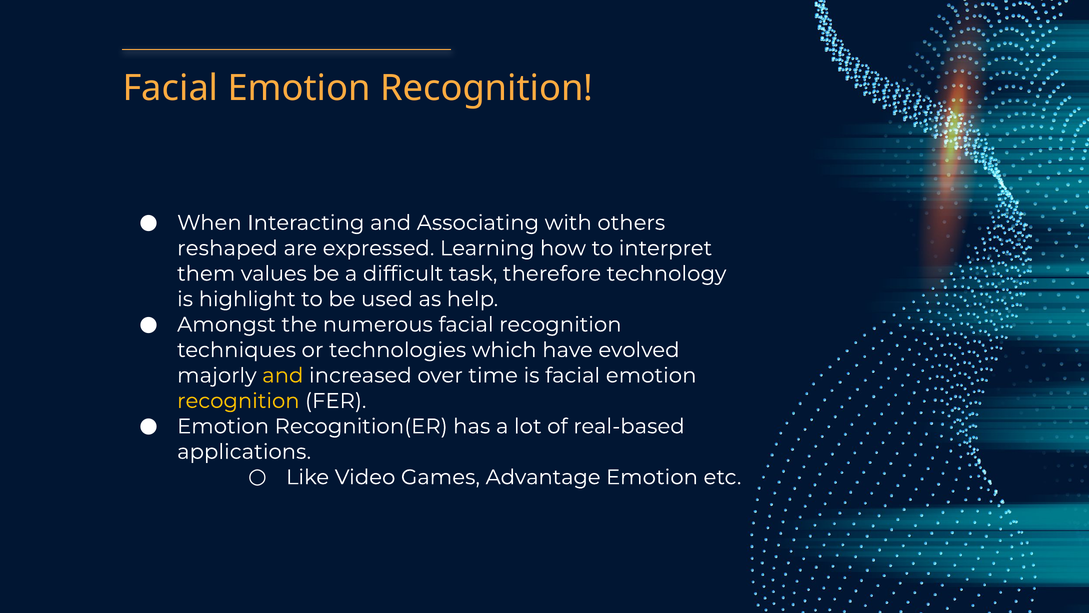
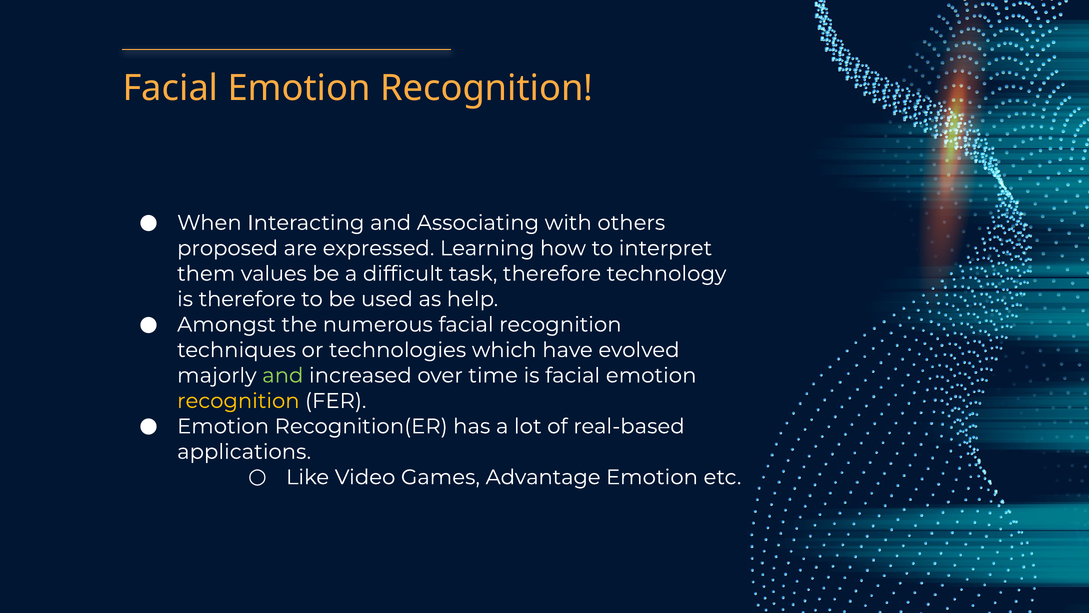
reshaped: reshaped -> proposed (228, 248)
is highlight: highlight -> therefore (247, 299)
and colour: yellow -> light green (283, 375)
